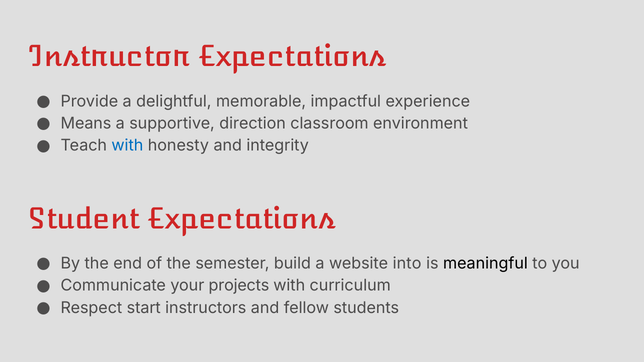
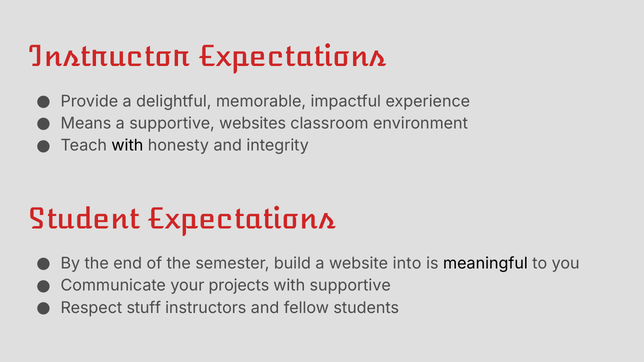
direction: direction -> websites (253, 123)
with colour: blue -> black (127, 146)
with curriculum: curriculum -> supportive (350, 286)
start: start -> stuff (144, 308)
